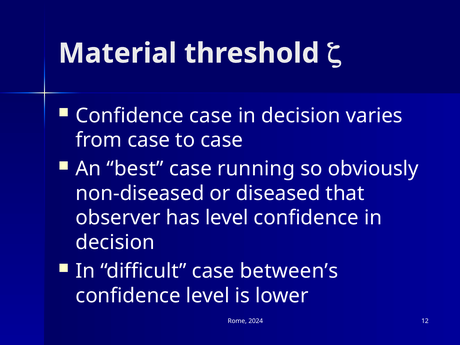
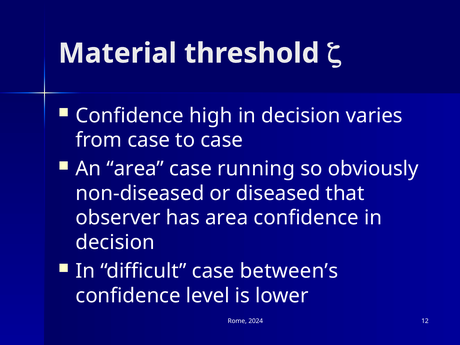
Confidence case: case -> high (211, 116)
An best: best -> area (135, 169)
has level: level -> area (227, 218)
